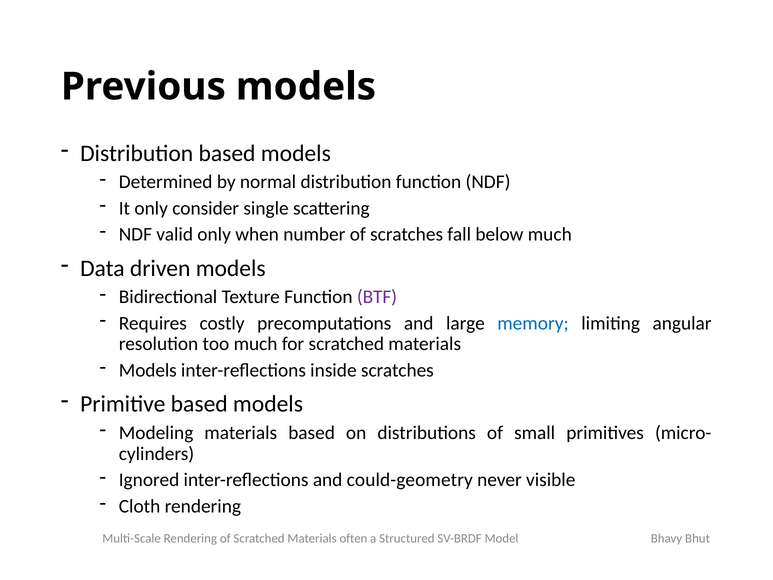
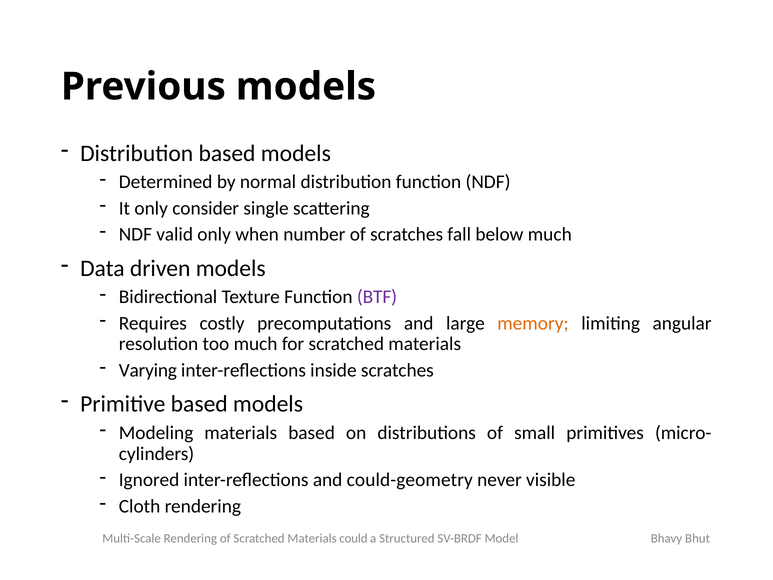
memory colour: blue -> orange (533, 323)
Models: Models -> Varying (148, 370)
often: often -> could (353, 538)
